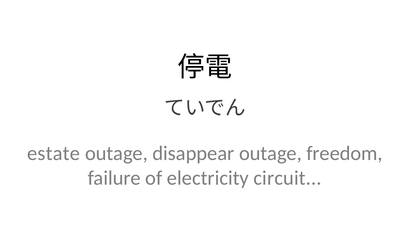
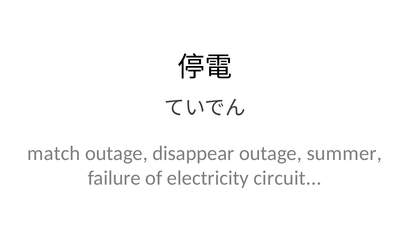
estate: estate -> match (54, 153)
freedom: freedom -> summer (344, 153)
